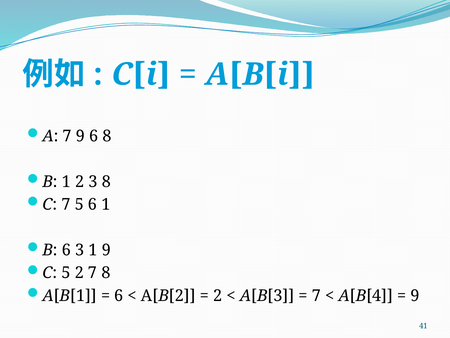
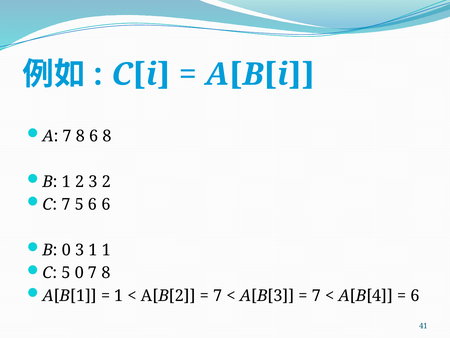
A 7 9: 9 -> 8 (80, 136)
3 8: 8 -> 2 (106, 181)
6 1: 1 -> 6 (106, 204)
B 6: 6 -> 0 (66, 250)
1 9: 9 -> 1 (106, 250)
5 2: 2 -> 0 (79, 273)
6: 6 -> 1 (119, 295)
2: 2 -> 7 (218, 295)
9: 9 -> 6 (415, 295)
